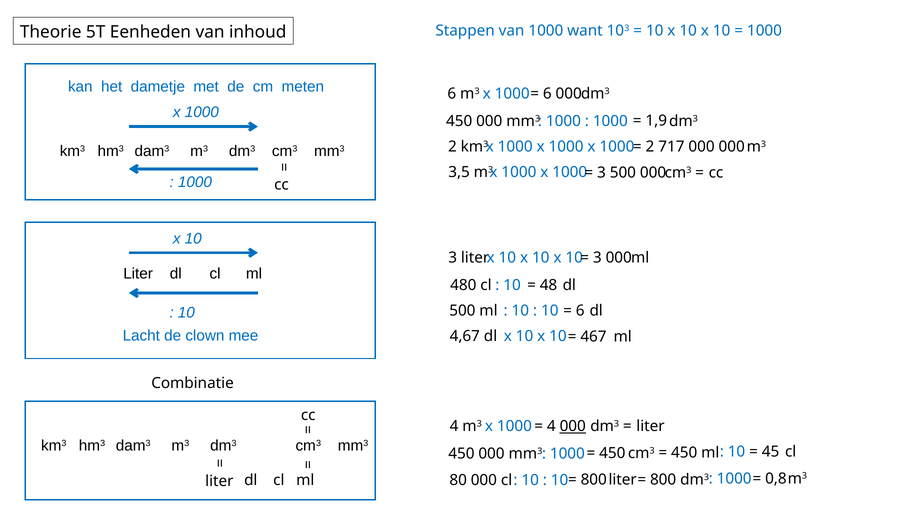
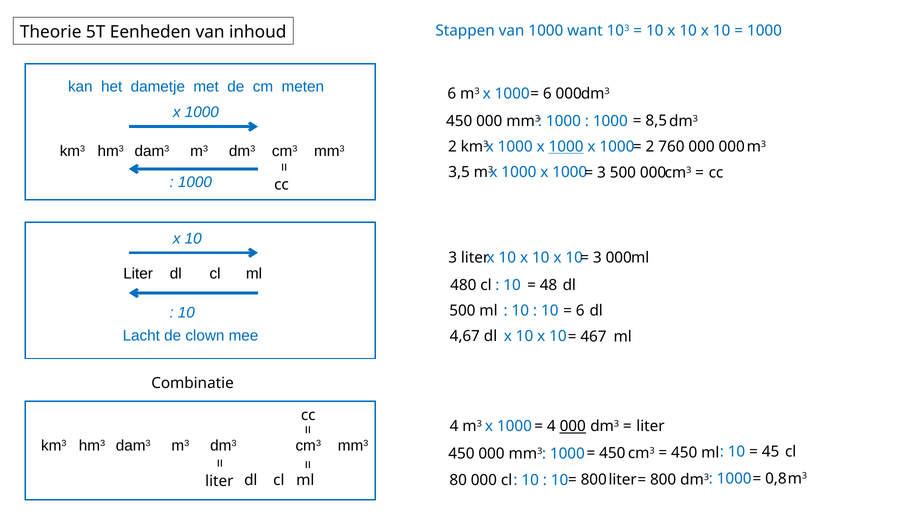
1,9: 1,9 -> 8,5 (656, 121)
1000 underline: none -> present (566, 147)
717: 717 -> 760 (671, 147)
